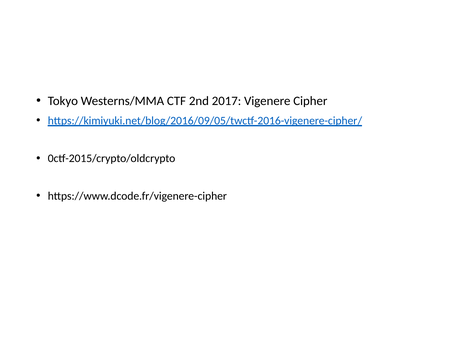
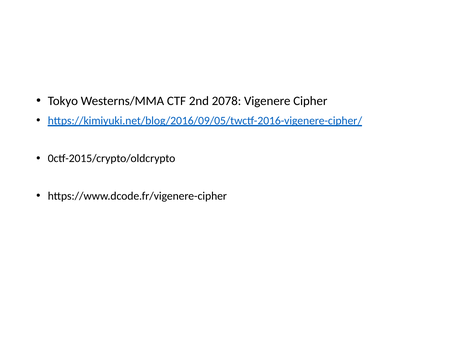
2017: 2017 -> 2078 (227, 101)
